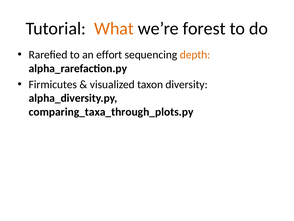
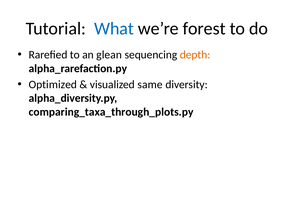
What colour: orange -> blue (114, 28)
effort: effort -> glean (109, 55)
Firmicutes: Firmicutes -> Optimized (53, 84)
taxon: taxon -> same (150, 84)
